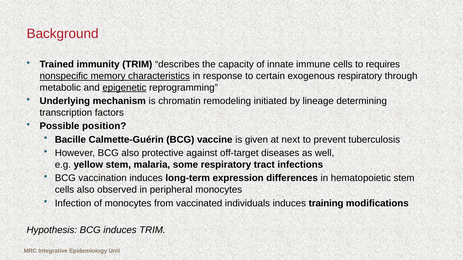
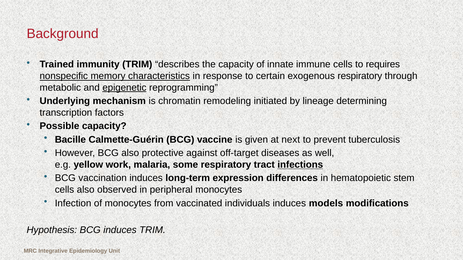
Possible position: position -> capacity (104, 126)
yellow stem: stem -> work (118, 165)
infections underline: none -> present (300, 165)
training: training -> models (326, 204)
